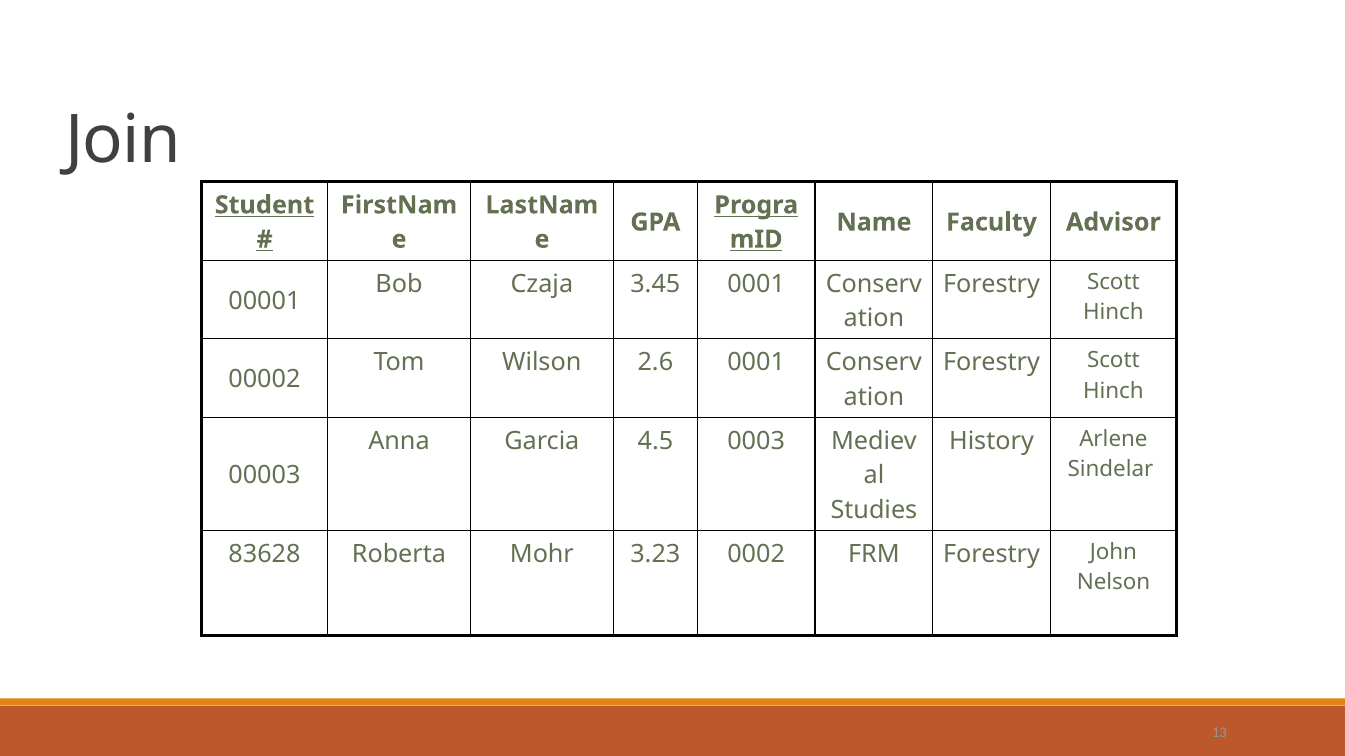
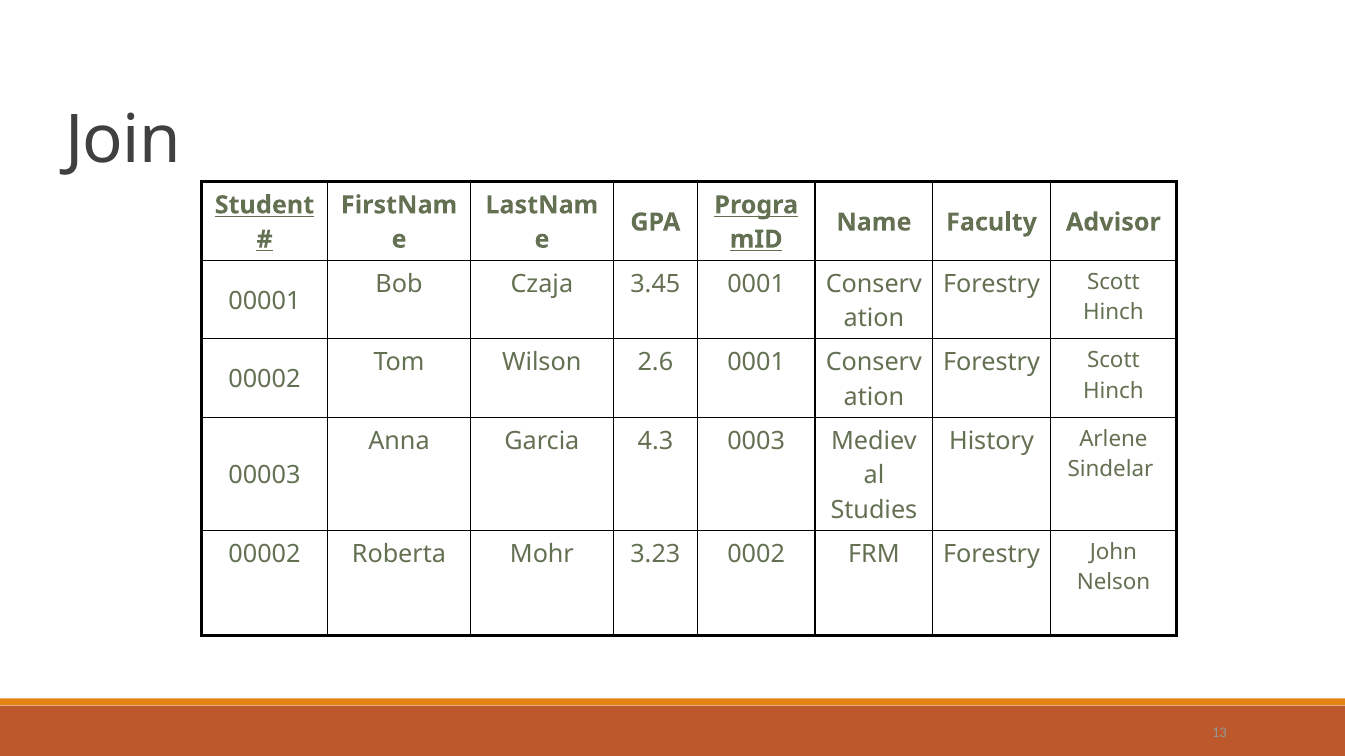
4.5: 4.5 -> 4.3 (655, 441)
83628: 83628 -> 00002 (264, 555)
